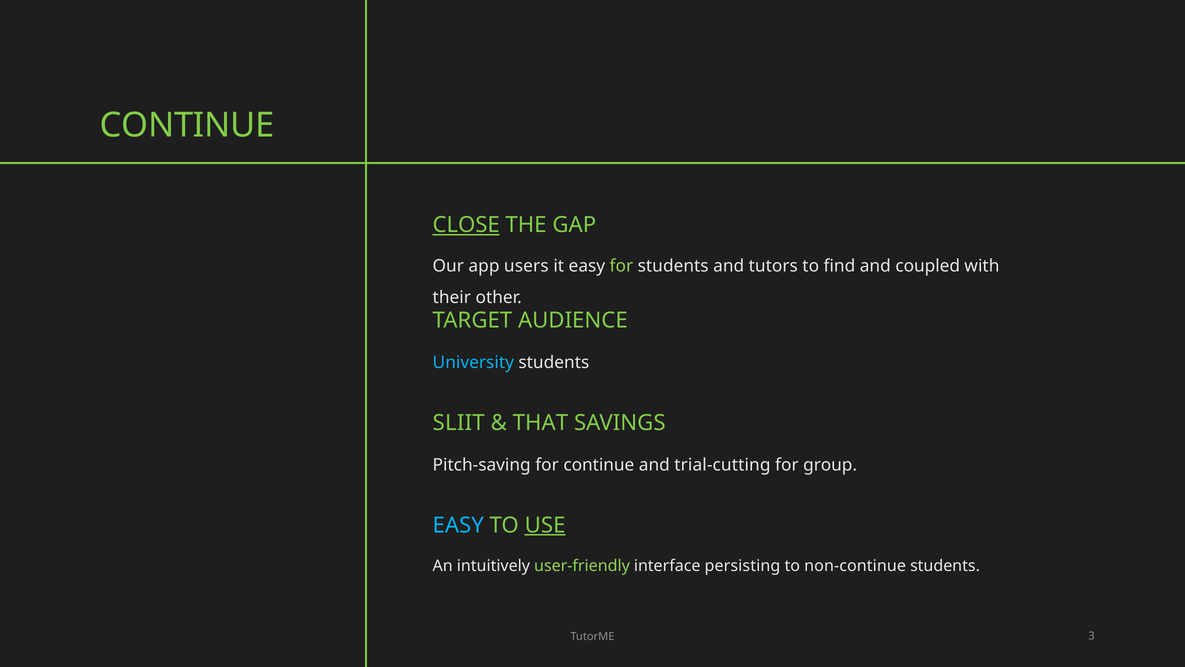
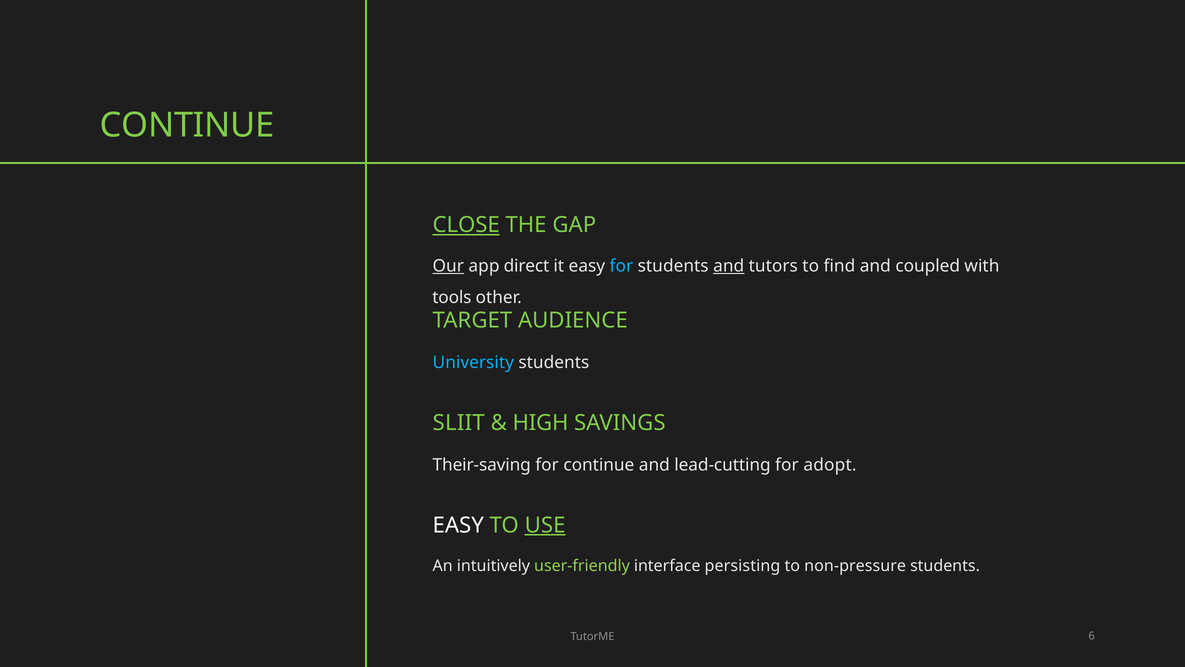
Our underline: none -> present (448, 266)
users: users -> direct (526, 266)
for colour: light green -> light blue (621, 266)
and underline: none -> present (729, 266)
their: their -> tools (452, 297)
THAT: THAT -> HIGH (541, 423)
Pitch-saving: Pitch-saving -> Their-saving (482, 465)
trial-cutting: trial-cutting -> lead-cutting (723, 465)
group: group -> adopt (830, 465)
EASY colour: light blue -> white (458, 525)
non-continue: non-continue -> non-pressure (855, 565)
3: 3 -> 6 (1092, 635)
